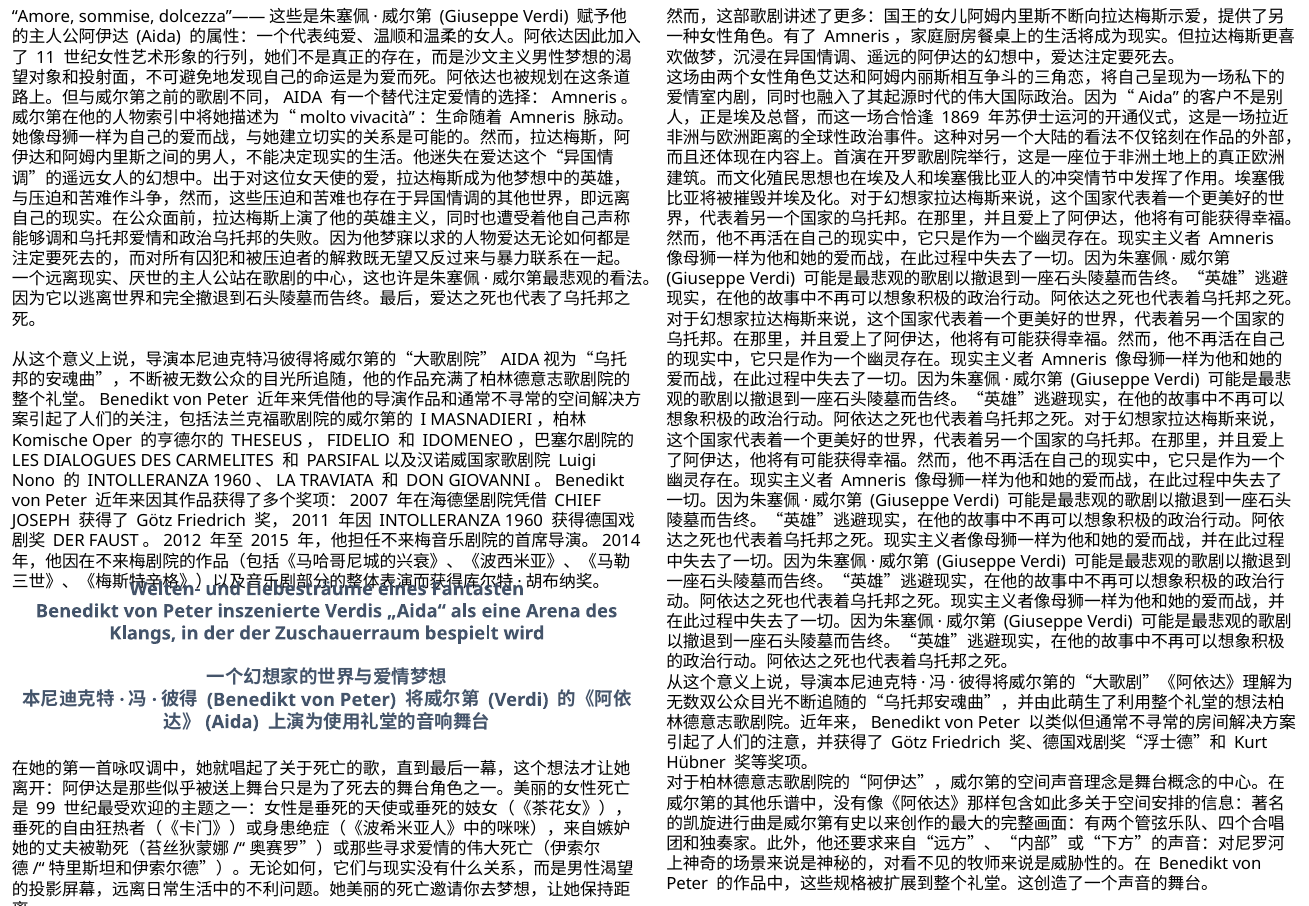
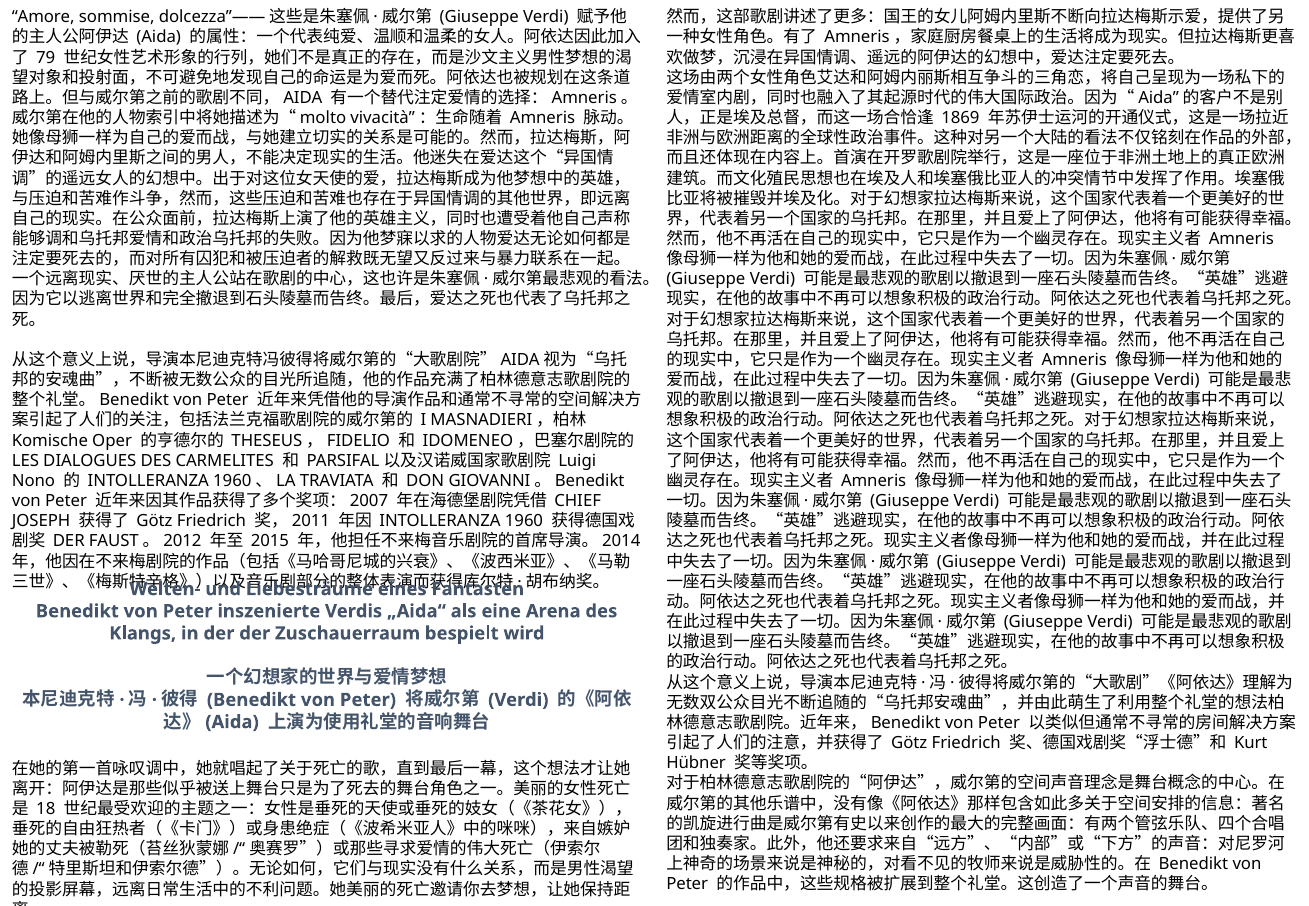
11: 11 -> 79 (46, 57)
99: 99 -> 18 (46, 809)
